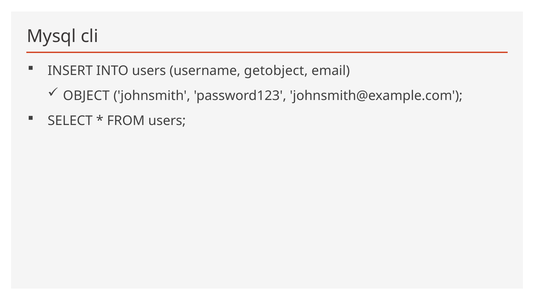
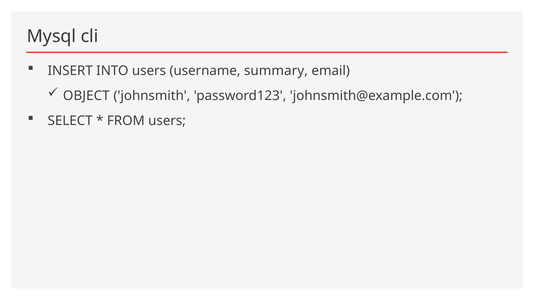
getobject: getobject -> summary (276, 71)
